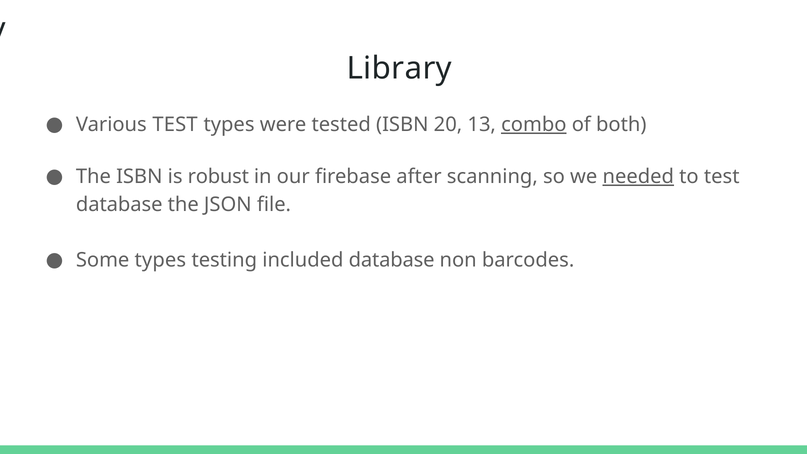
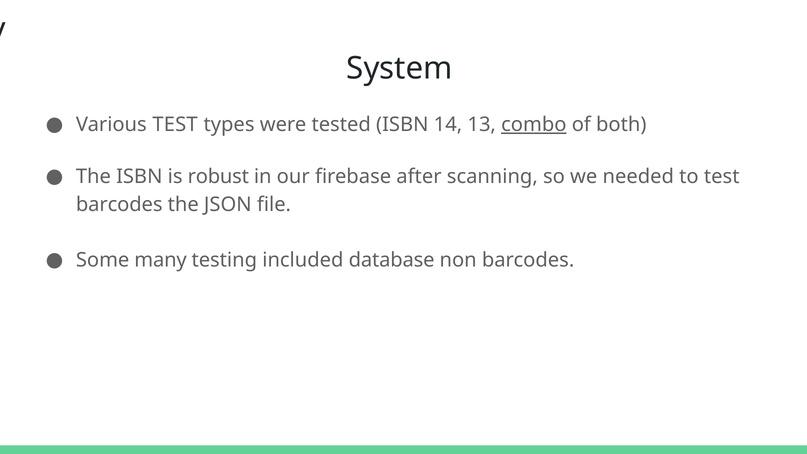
Library: Library -> System (399, 68)
20: 20 -> 14 (448, 124)
needed underline: present -> none (638, 177)
database: database -> barcodes (119, 204)
Some types: types -> many (161, 260)
